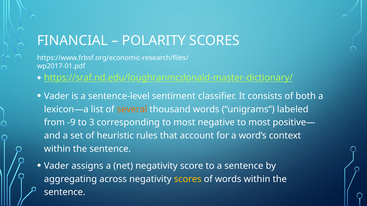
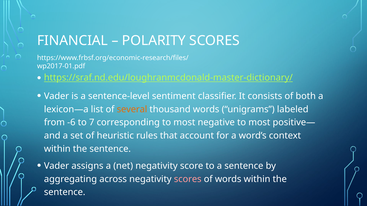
-9: -9 -> -6 (71, 123)
3: 3 -> 7 (92, 123)
scores colour: yellow -> pink (188, 179)
